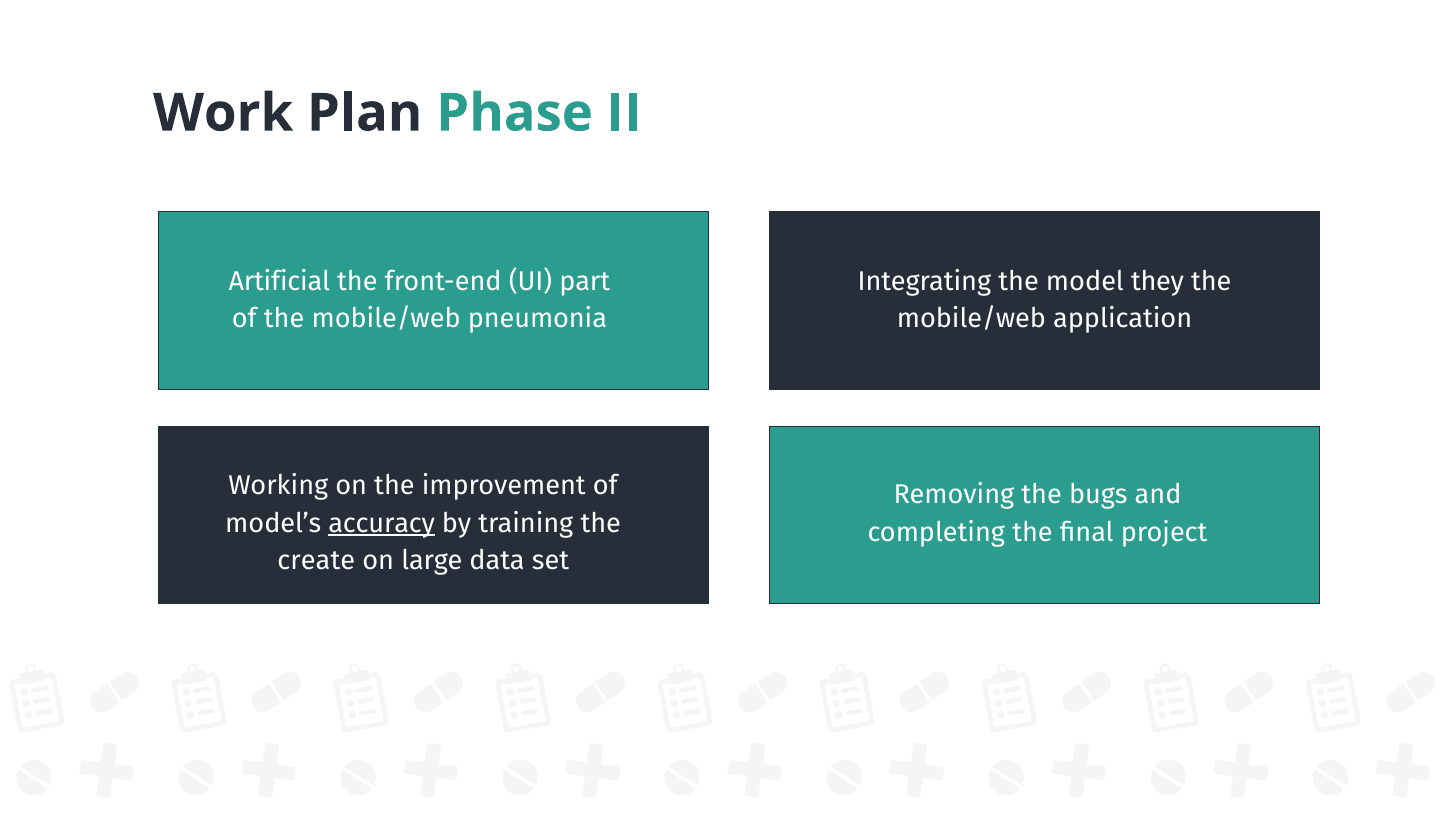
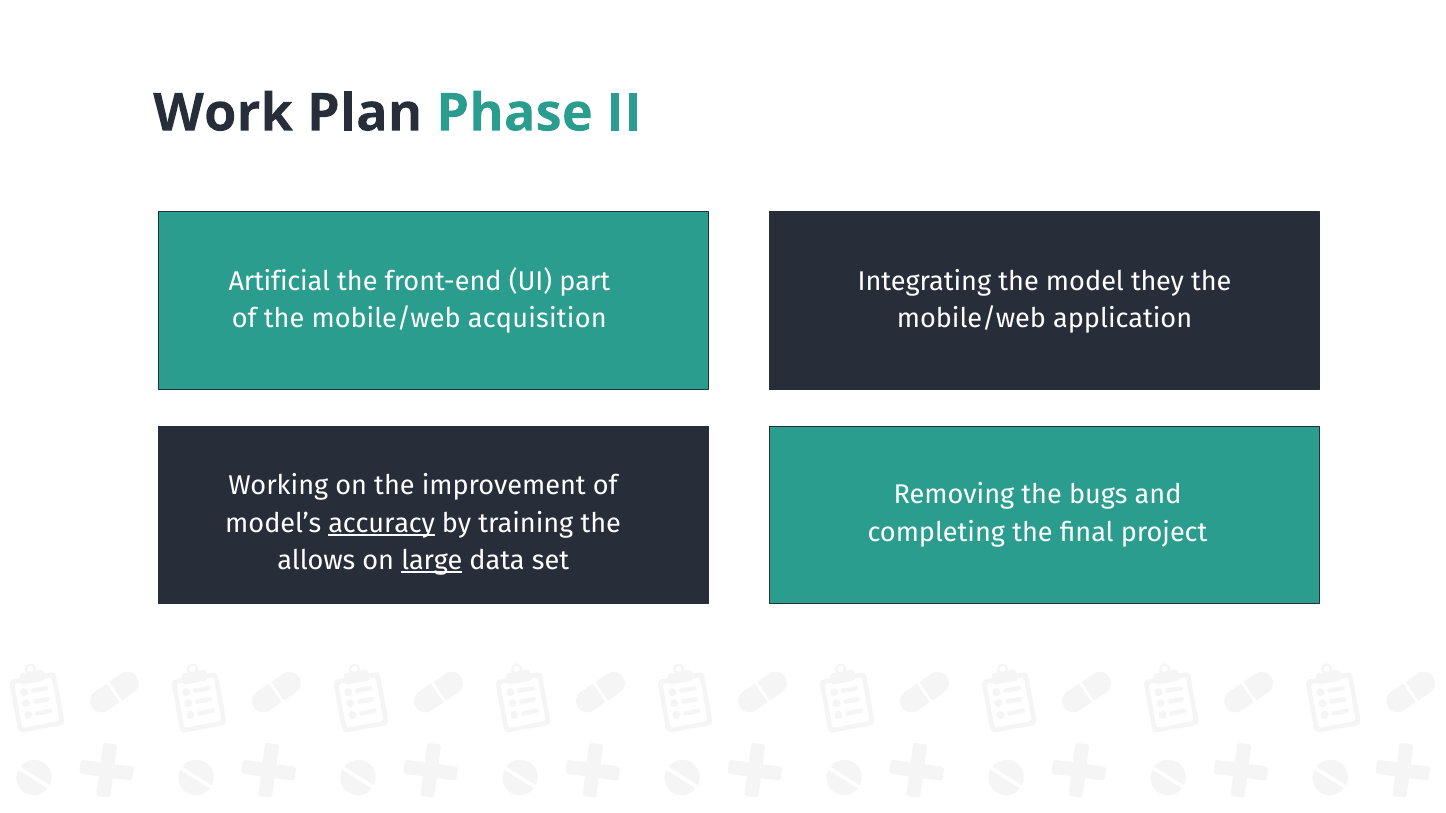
pneumonia: pneumonia -> acquisition (537, 319)
create: create -> allows (316, 561)
large underline: none -> present (432, 561)
